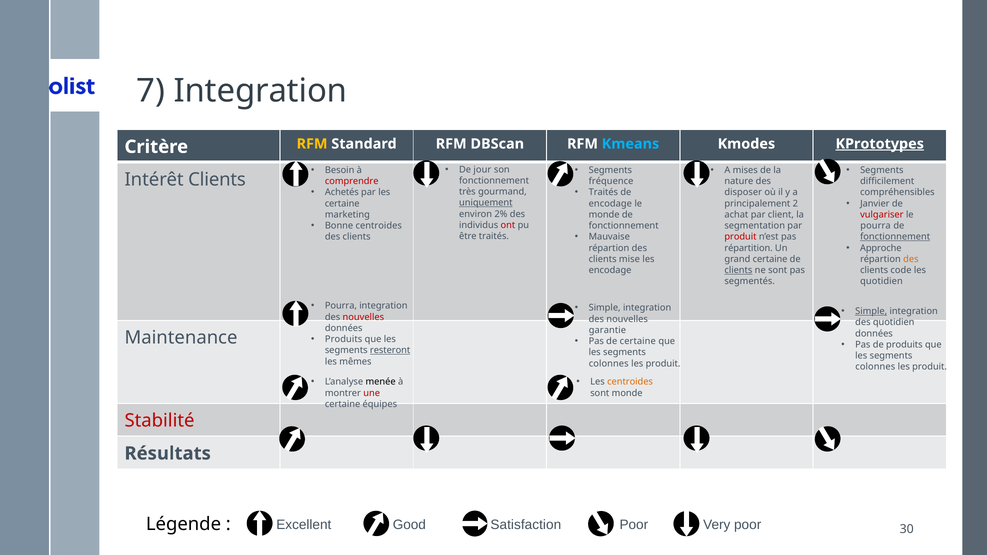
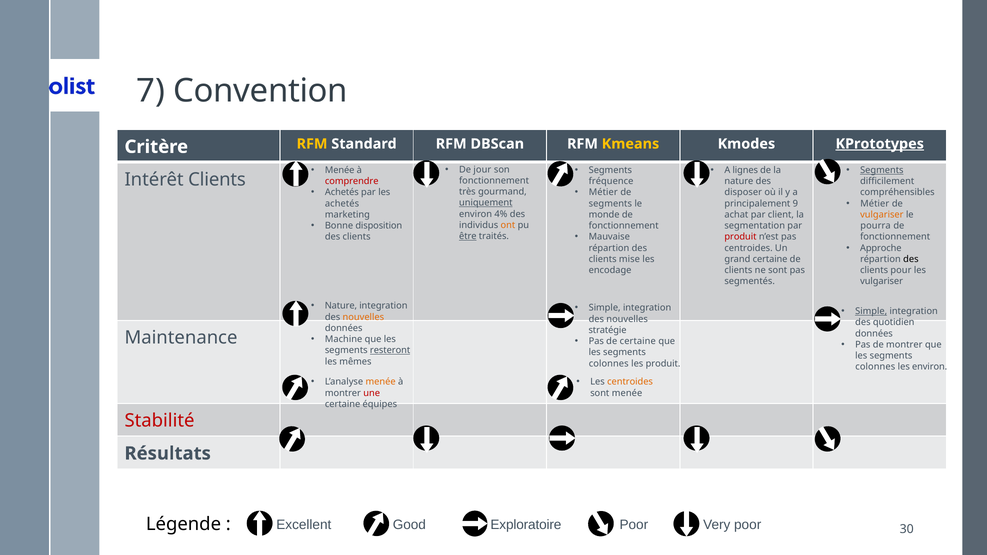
7 Integration: Integration -> Convention (261, 91)
Kmeans colour: light blue -> yellow (630, 144)
Besoin: Besoin -> Menée (340, 170)
mises: mises -> lignes (745, 170)
Segments underline: none -> present (882, 170)
Traités: Traités -> Métier (603, 193)
Janvier: Janvier -> Métier (875, 204)
certaine: certaine -> achetés (342, 204)
encodage: encodage -> segments (610, 204)
2: 2 -> 9 (795, 204)
2%: 2% -> 4% (501, 214)
vulgariser colour: red -> orange (882, 215)
Bonne centroides: centroides -> disposition (379, 226)
ont colour: red -> orange (508, 225)
être underline: none -> present (468, 236)
fonctionnement underline: present -> none (895, 237)
répartition: répartition -> centroides (749, 248)
des colour: orange -> black (911, 259)
clients underline: present -> none (738, 270)
code: code -> pour (901, 270)
quotidien: quotidien -> vulgariser (882, 282)
Pourra: Pourra -> Nature (341, 306)
nouvelles colour: red -> orange (363, 317)
garantie: garantie -> stratégie (608, 330)
Produits: Produits -> Machine (344, 339)
de produits: produits -> montrer (904, 345)
produit: produit -> environ (930, 367)
menée colour: black -> orange (381, 382)
sont monde: monde -> menée (627, 393)
Satisfaction: Satisfaction -> Exploratoire (526, 525)
